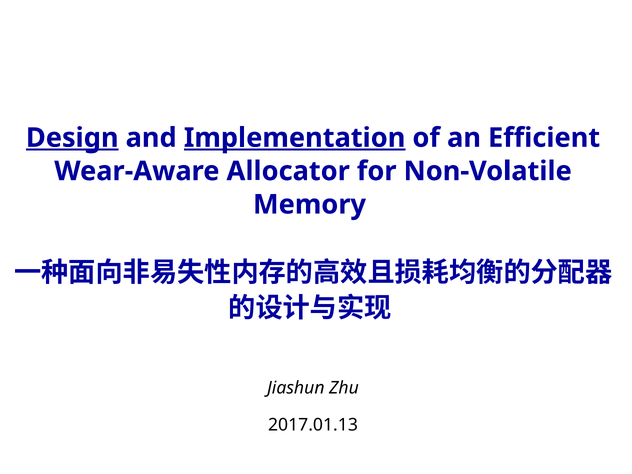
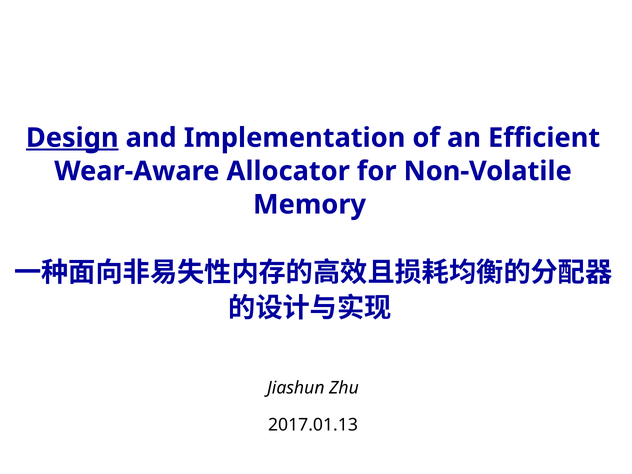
Implementation underline: present -> none (295, 138)
